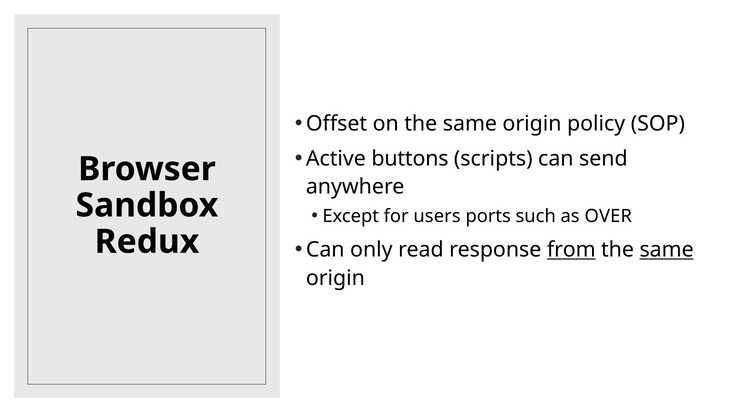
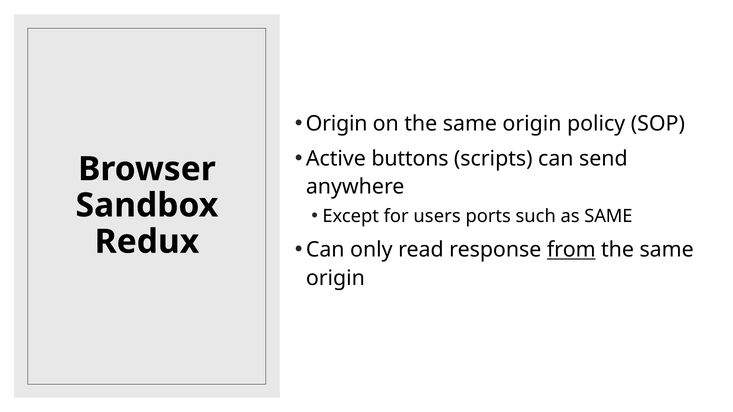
Offset: Offset -> Origin (337, 124)
as OVER: OVER -> SAME (608, 217)
same underline: present -> none (667, 250)
